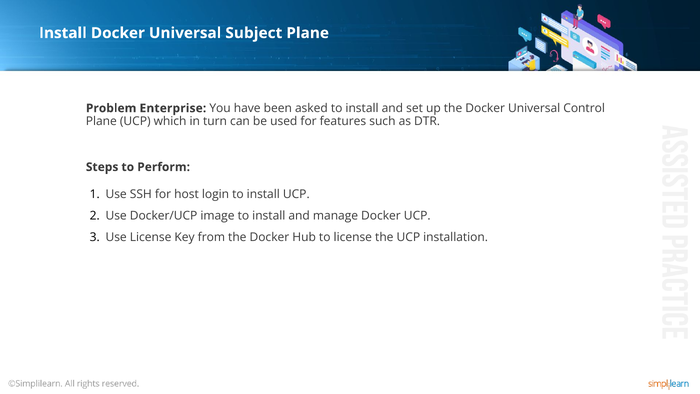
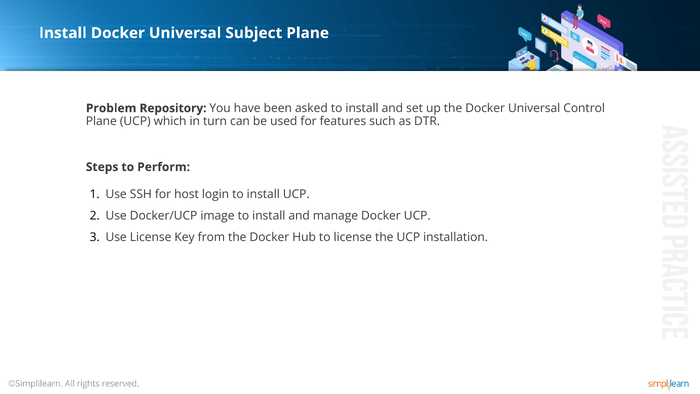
Enterprise: Enterprise -> Repository (173, 108)
